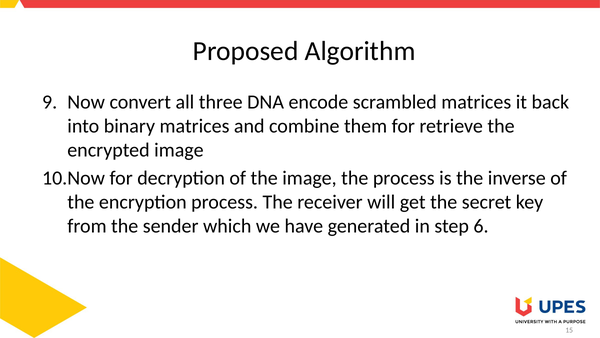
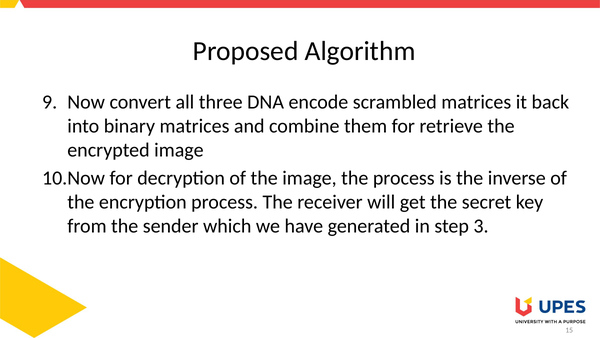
6: 6 -> 3 (481, 226)
